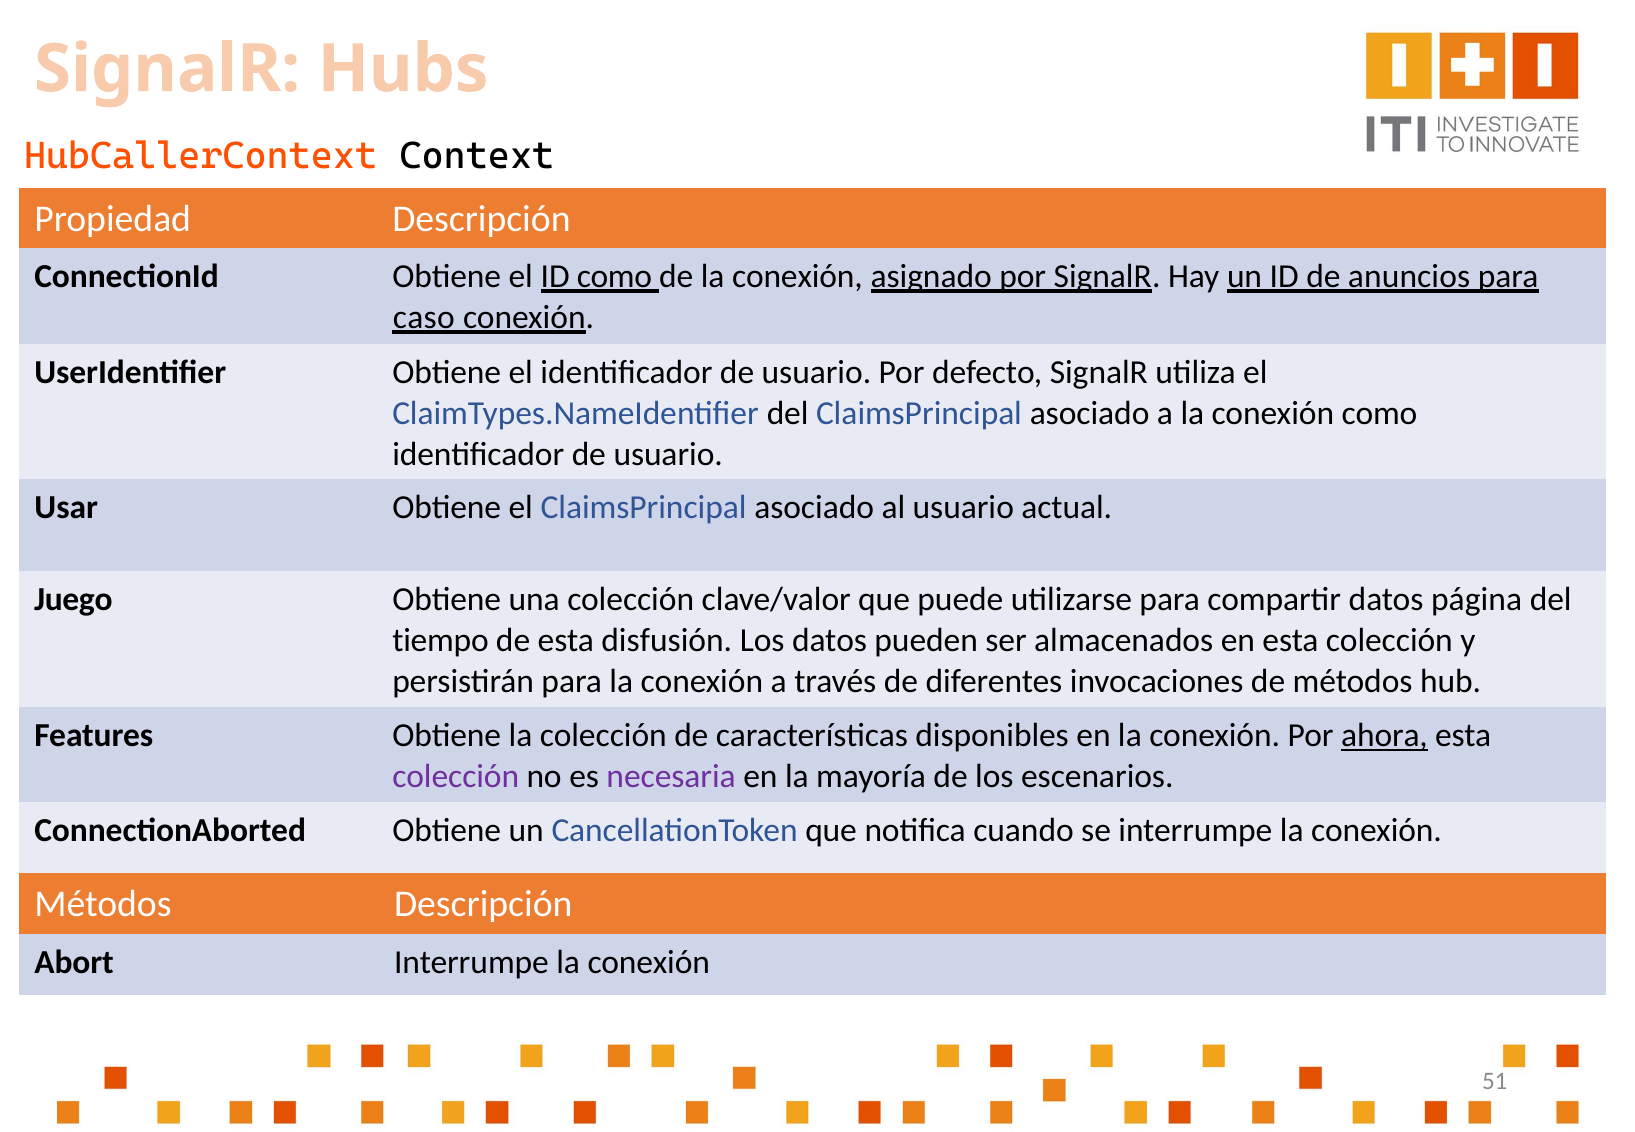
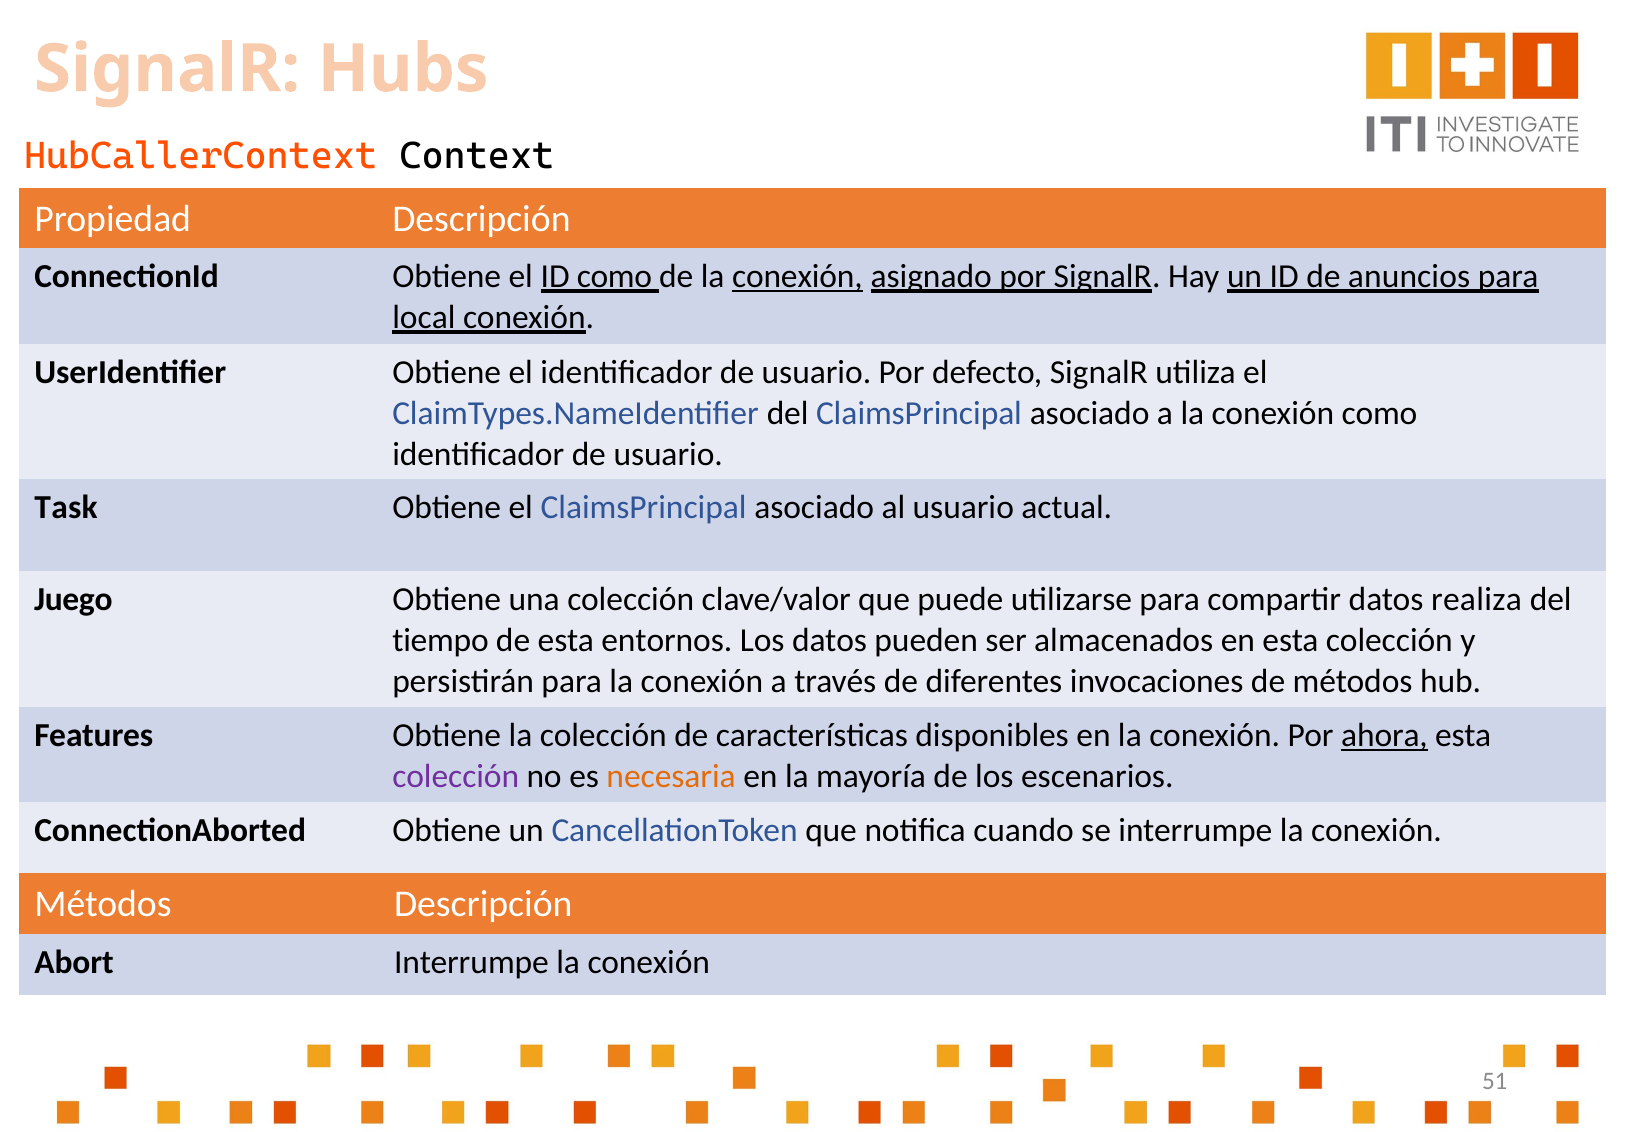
conexión underline: none -> present (797, 276)
caso: caso -> local (424, 317)
Usar: Usar -> Task (66, 508)
página: página -> realiza (1476, 599)
disfusión: disfusión -> entornos (667, 640)
necesaria colour: purple -> orange (671, 776)
